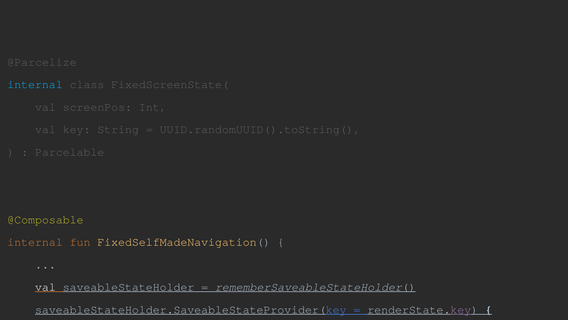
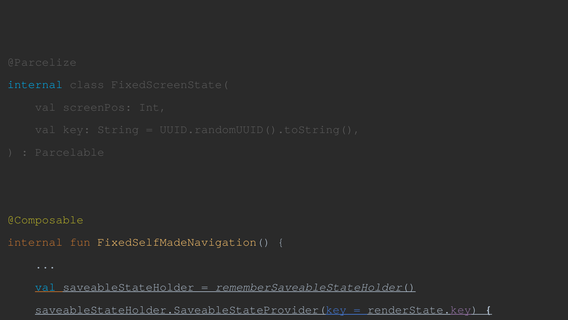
val colour: white -> light blue (45, 287)
